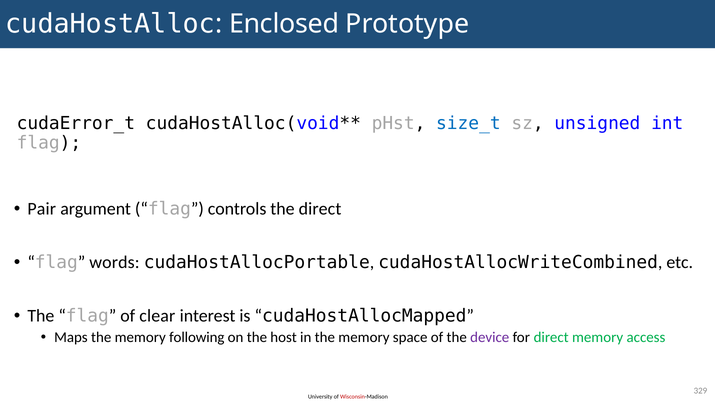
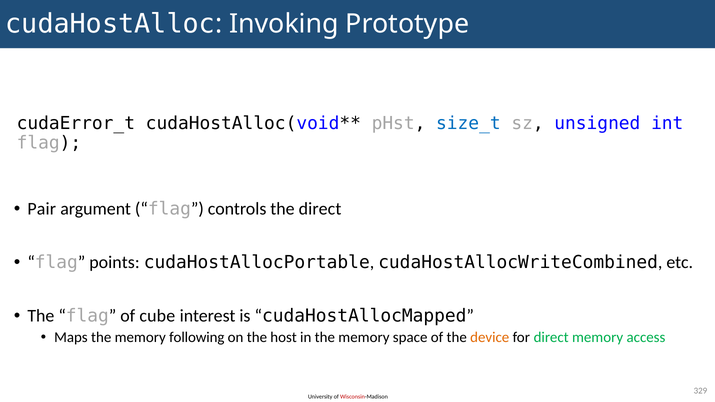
Enclosed: Enclosed -> Invoking (284, 24)
words: words -> points (114, 263)
clear: clear -> cube (157, 316)
device colour: purple -> orange (490, 338)
